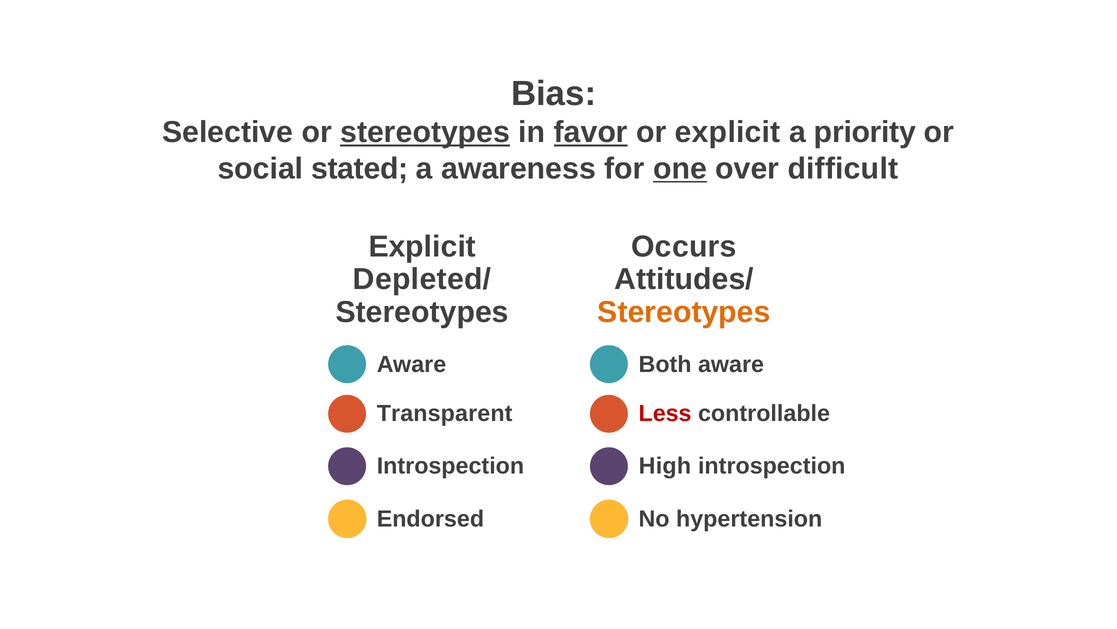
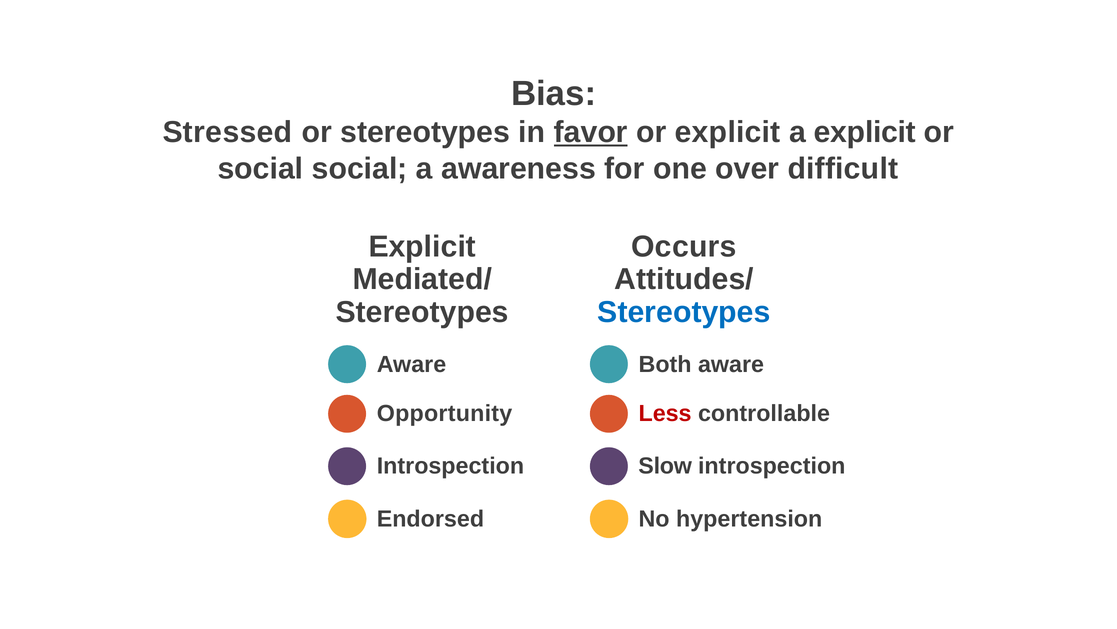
Selective: Selective -> Stressed (227, 132)
stereotypes underline: present -> none (425, 132)
a priority: priority -> explicit (865, 132)
social stated: stated -> social (360, 169)
one underline: present -> none (680, 169)
Depleted/: Depleted/ -> Mediated/ (422, 279)
Stereotypes colour: orange -> blue (684, 312)
Transparent: Transparent -> Opportunity (445, 413)
High: High -> Slow (665, 466)
